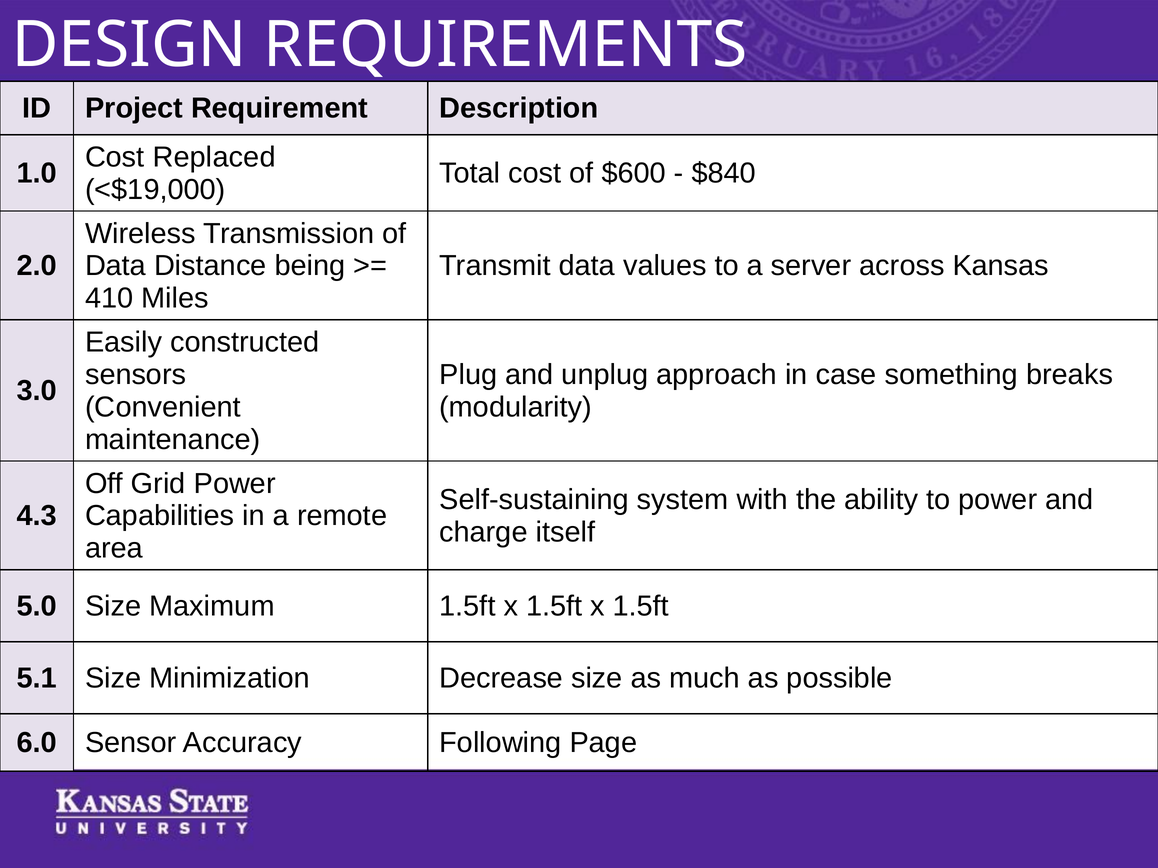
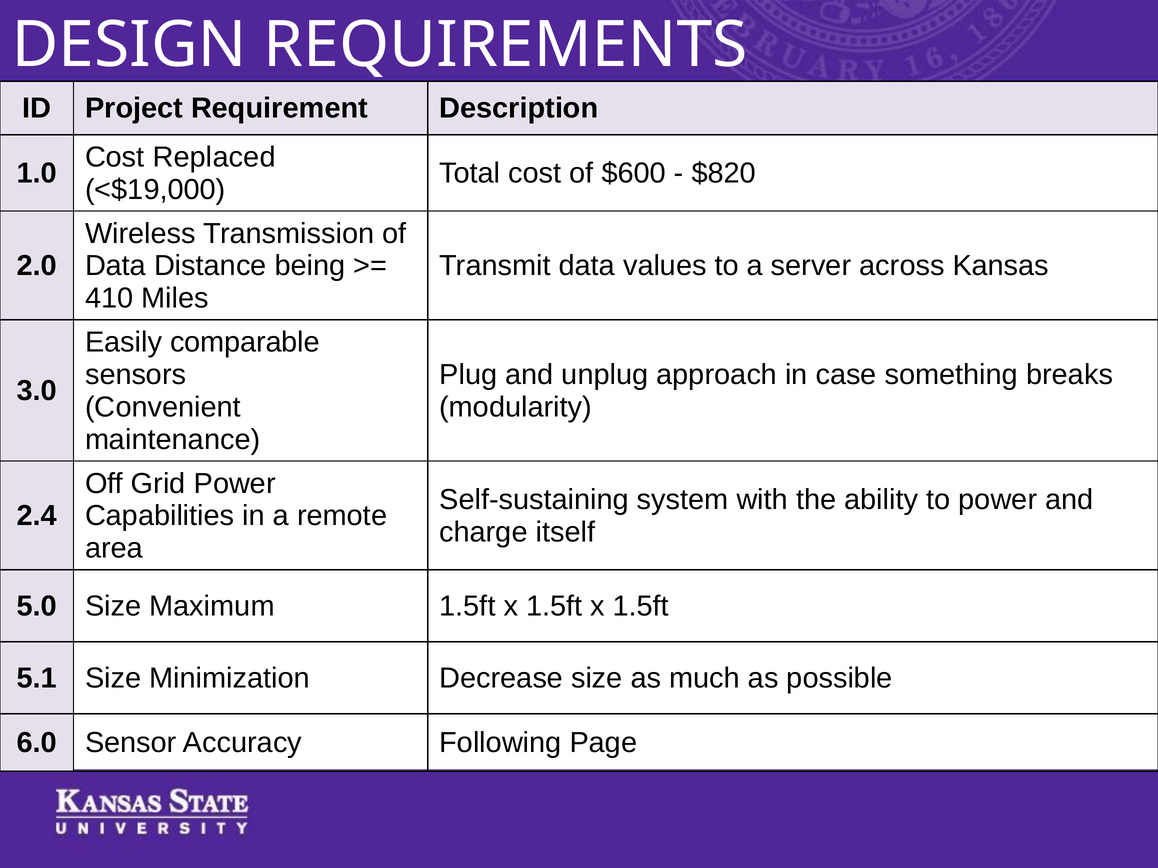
$840: $840 -> $820 (724, 173)
constructed: constructed -> comparable (245, 342)
4.3: 4.3 -> 2.4 (37, 516)
